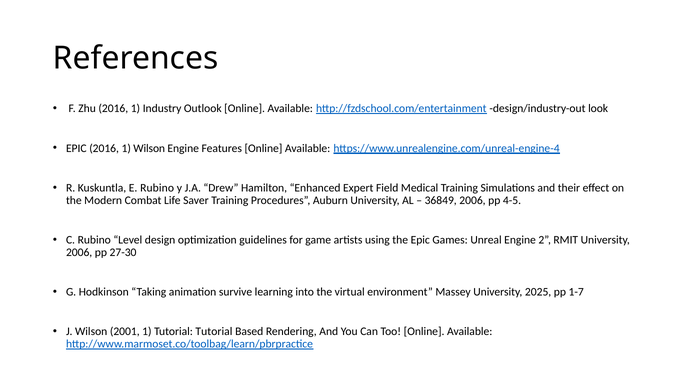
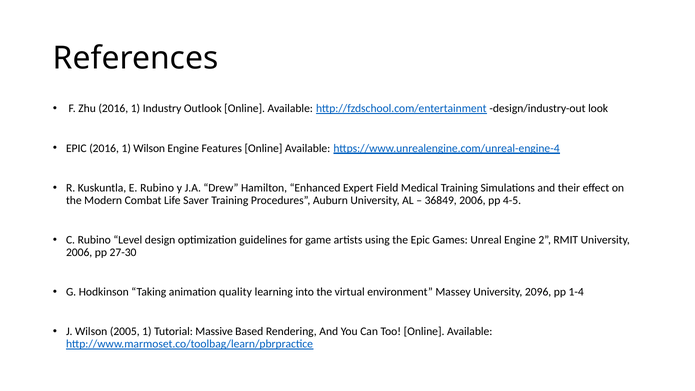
survive: survive -> quality (235, 292)
2025: 2025 -> 2096 (538, 292)
1-7: 1-7 -> 1-4 (576, 292)
2001: 2001 -> 2005 (125, 331)
Tutorial Tutorial: Tutorial -> Massive (214, 331)
